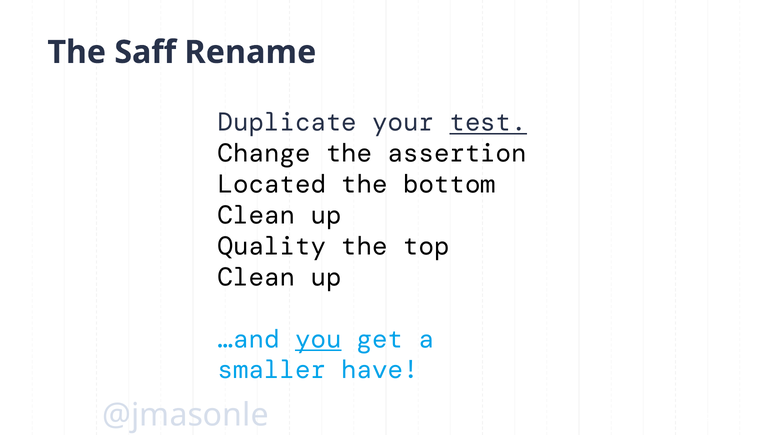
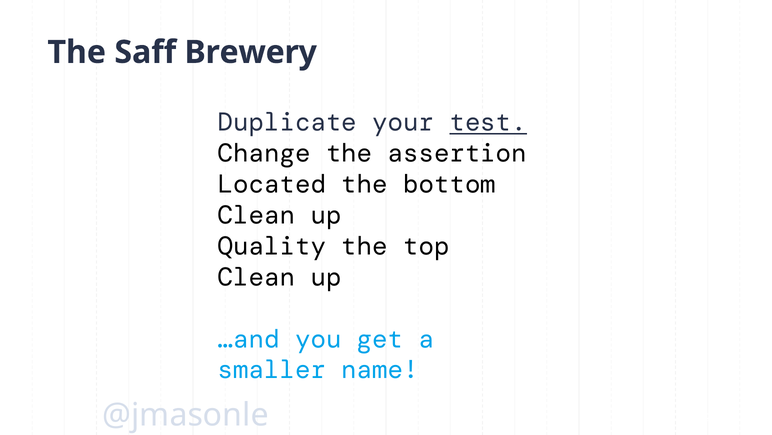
Rename: Rename -> Brewery (251, 52)
you underline: present -> none (318, 338)
have: have -> name (380, 369)
